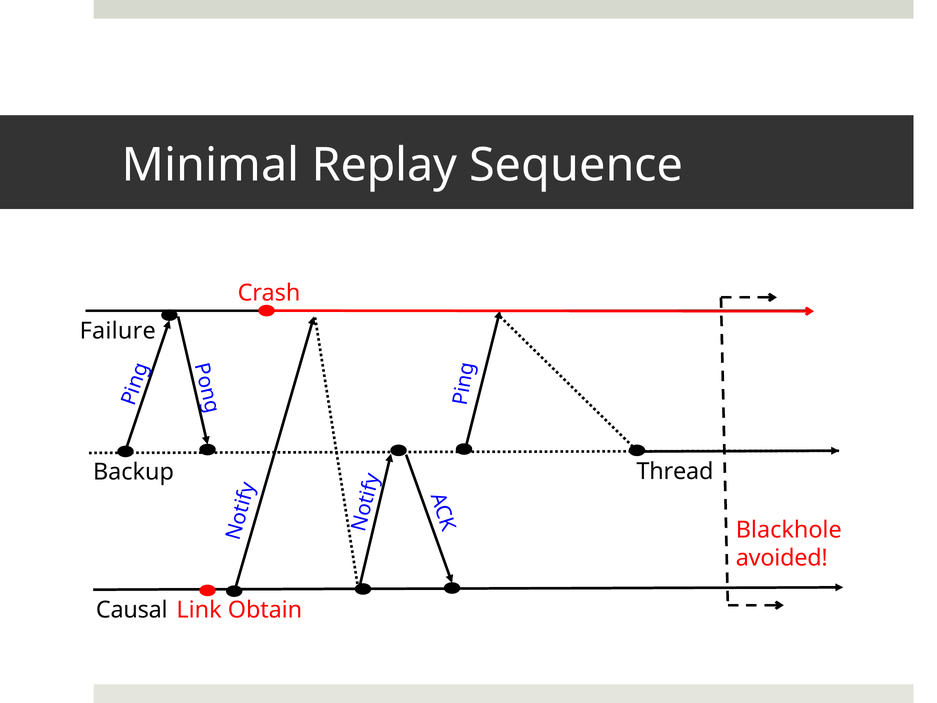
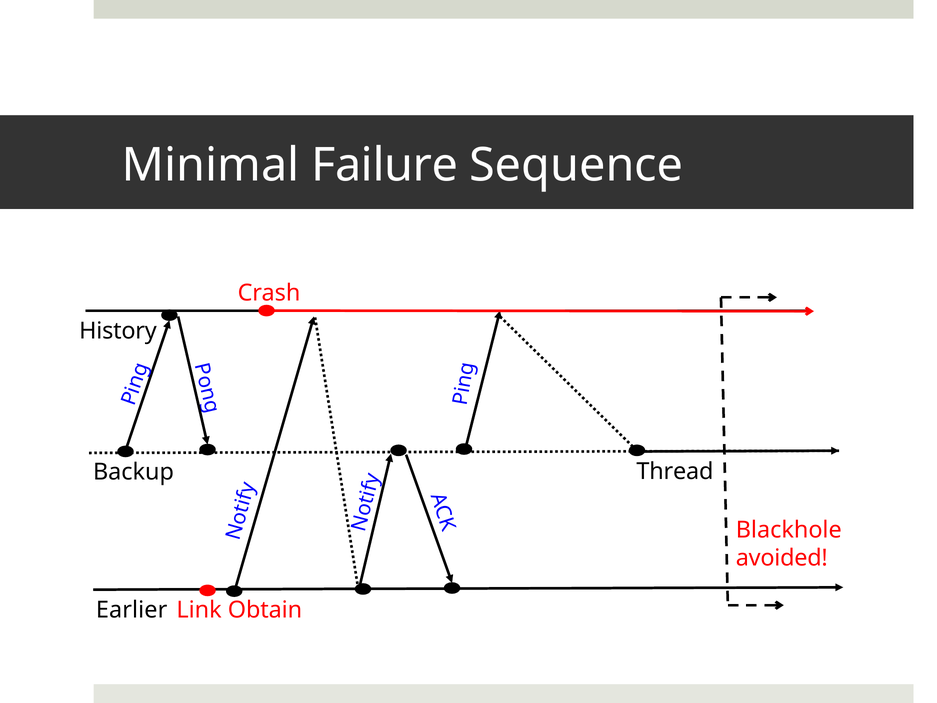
Replay: Replay -> Failure (385, 165)
Failure: Failure -> History (118, 331)
Causal: Causal -> Earlier (132, 610)
